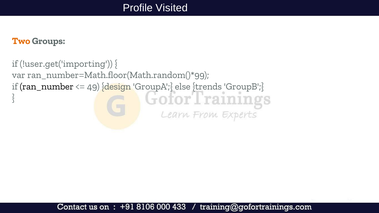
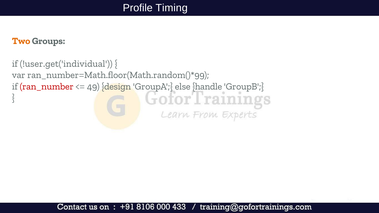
Visited: Visited -> Timing (172, 8)
!user.get('importing: !user.get('importing -> !user.get('individual (66, 64)
ran_number colour: black -> red (47, 86)
trends: trends -> handle (207, 86)
